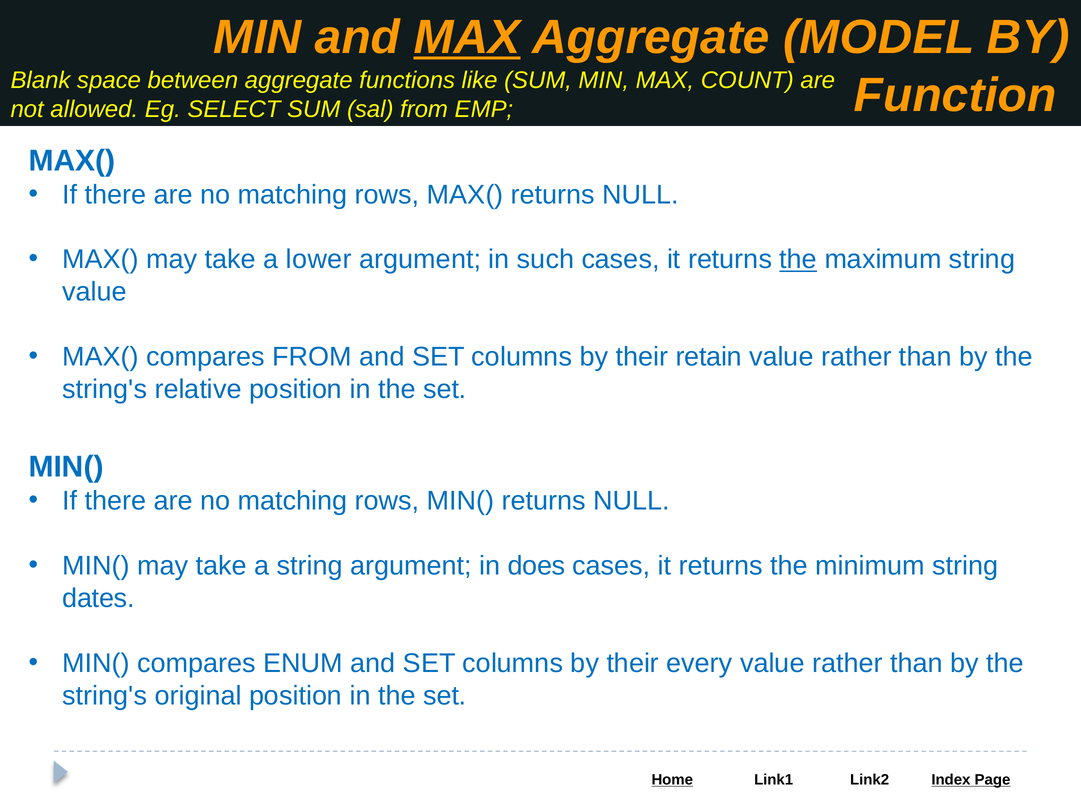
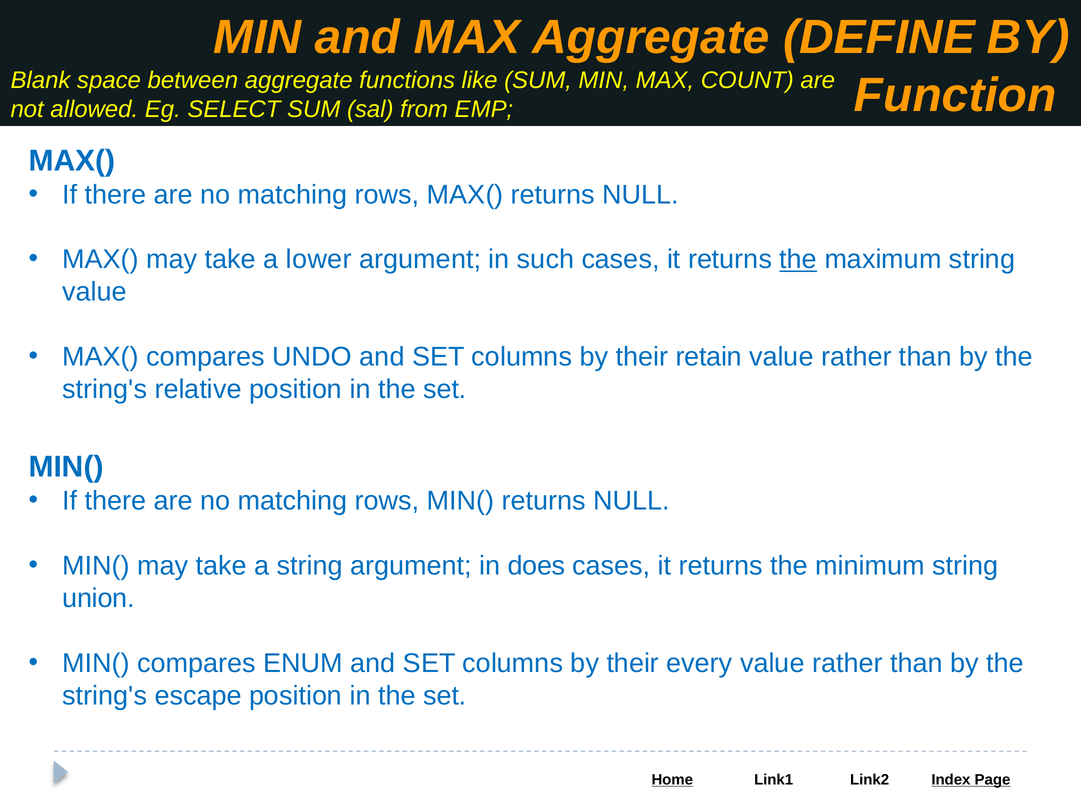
MAX underline: present -> none (467, 37)
MODEL: MODEL -> DEFINE (879, 37)
compares FROM: FROM -> UNDO (312, 357)
dates: dates -> union (99, 598)
original: original -> escape (198, 695)
